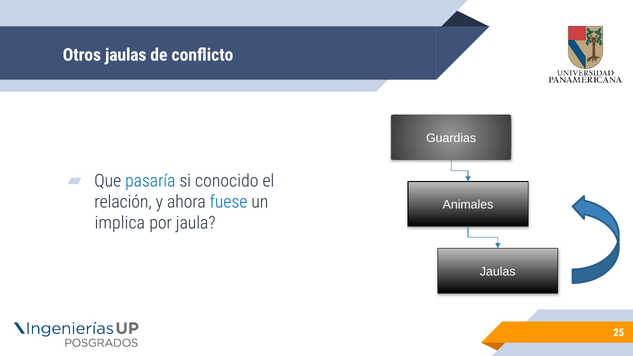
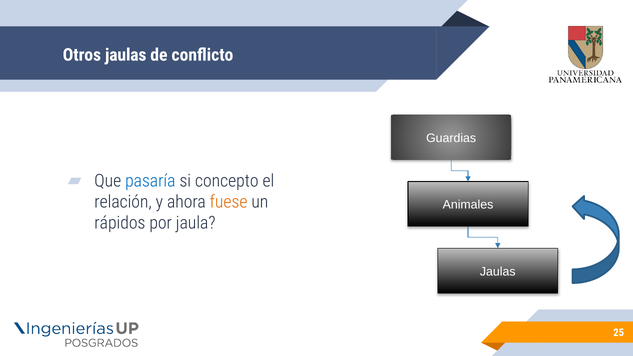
conocido: conocido -> concepto (227, 181)
fuese colour: blue -> orange (229, 202)
implica: implica -> rápidos (120, 223)
